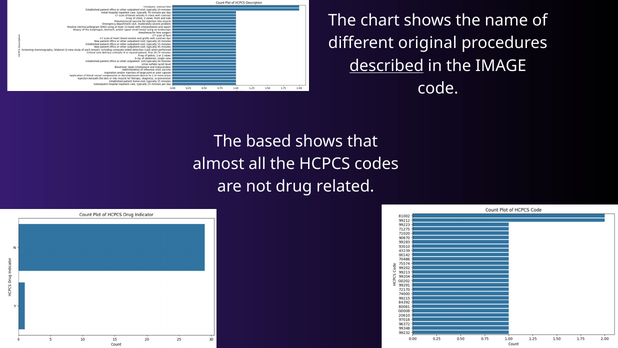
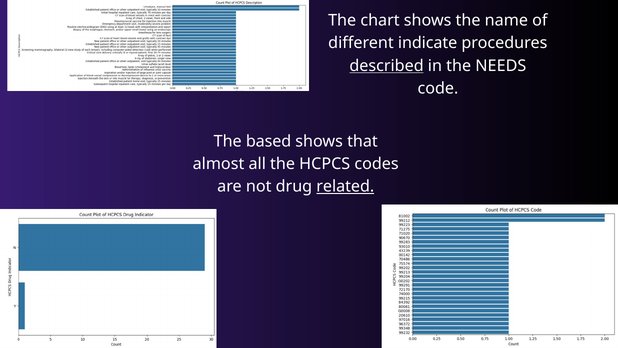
original: original -> indicate (428, 43)
IMAGE: IMAGE -> NEEDS (501, 66)
related underline: none -> present (345, 186)
